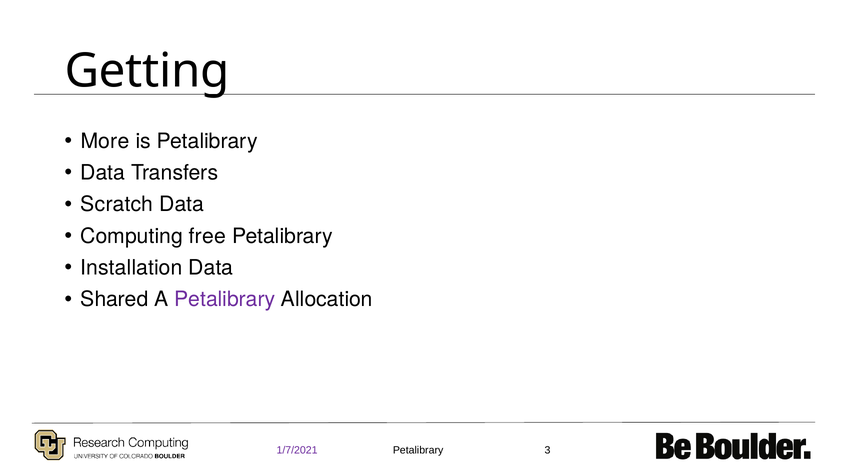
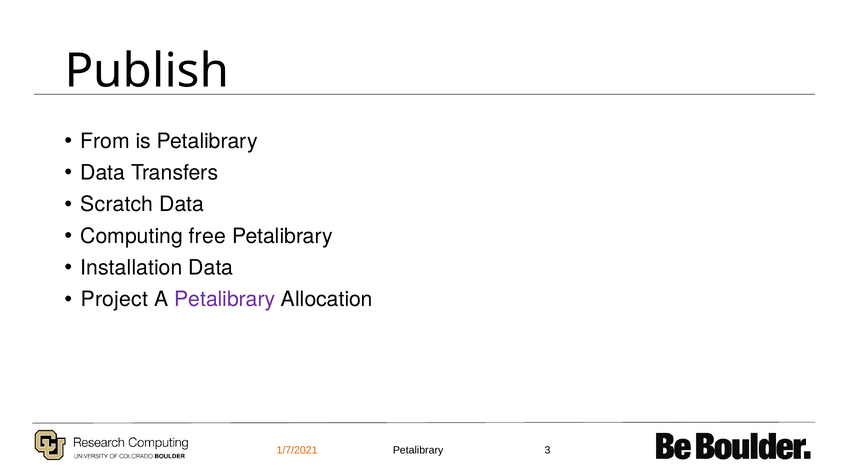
Getting: Getting -> Publish (147, 71)
More: More -> From (105, 141)
Shared: Shared -> Project (114, 300)
1/7/2021 colour: purple -> orange (297, 451)
